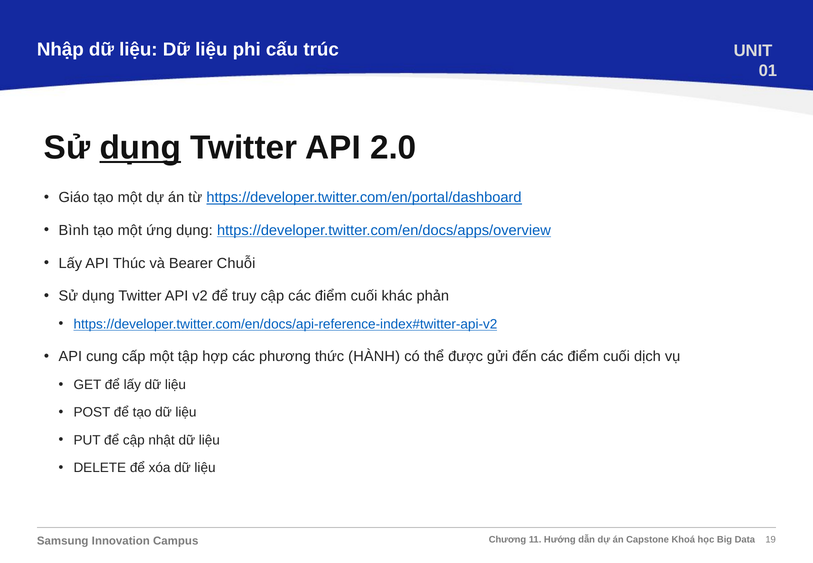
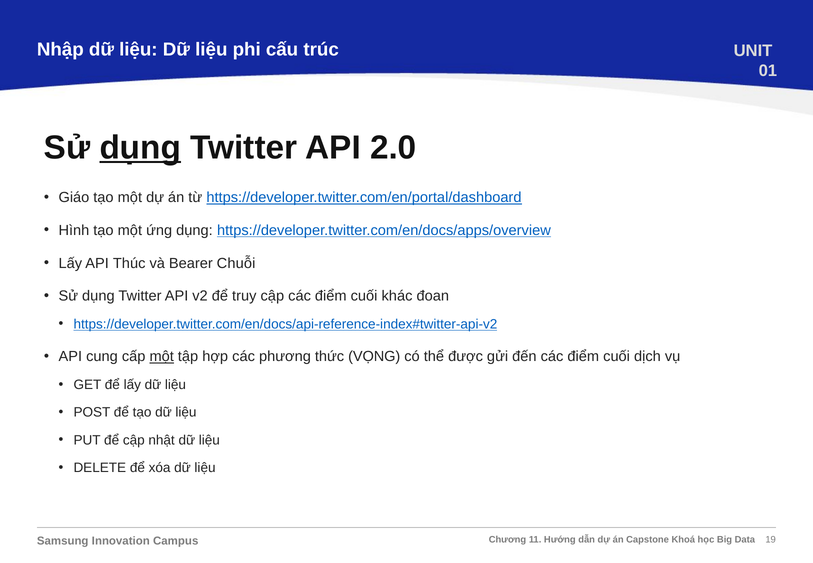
Bình: Bình -> Hình (74, 230)
phản: phản -> đoan (433, 296)
một underline: none -> present (162, 356)
HÀNH: HÀNH -> VỌNG (374, 356)
